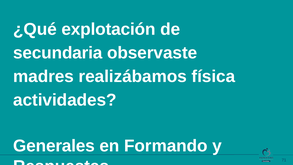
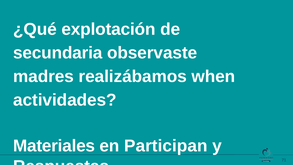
física: física -> when (213, 76)
Generales: Generales -> Materiales (54, 146)
Formando: Formando -> Participan (166, 146)
